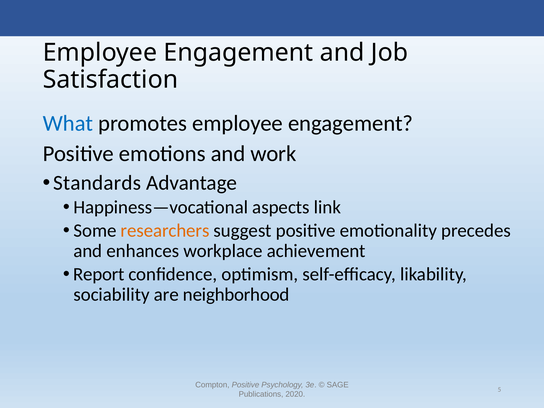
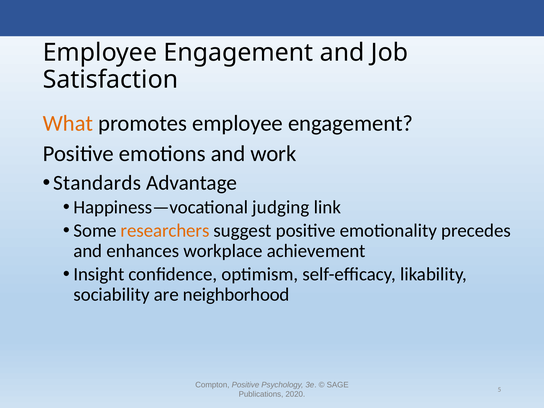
What colour: blue -> orange (68, 123)
aspects: aspects -> judging (281, 207)
Report: Report -> Insight (99, 274)
